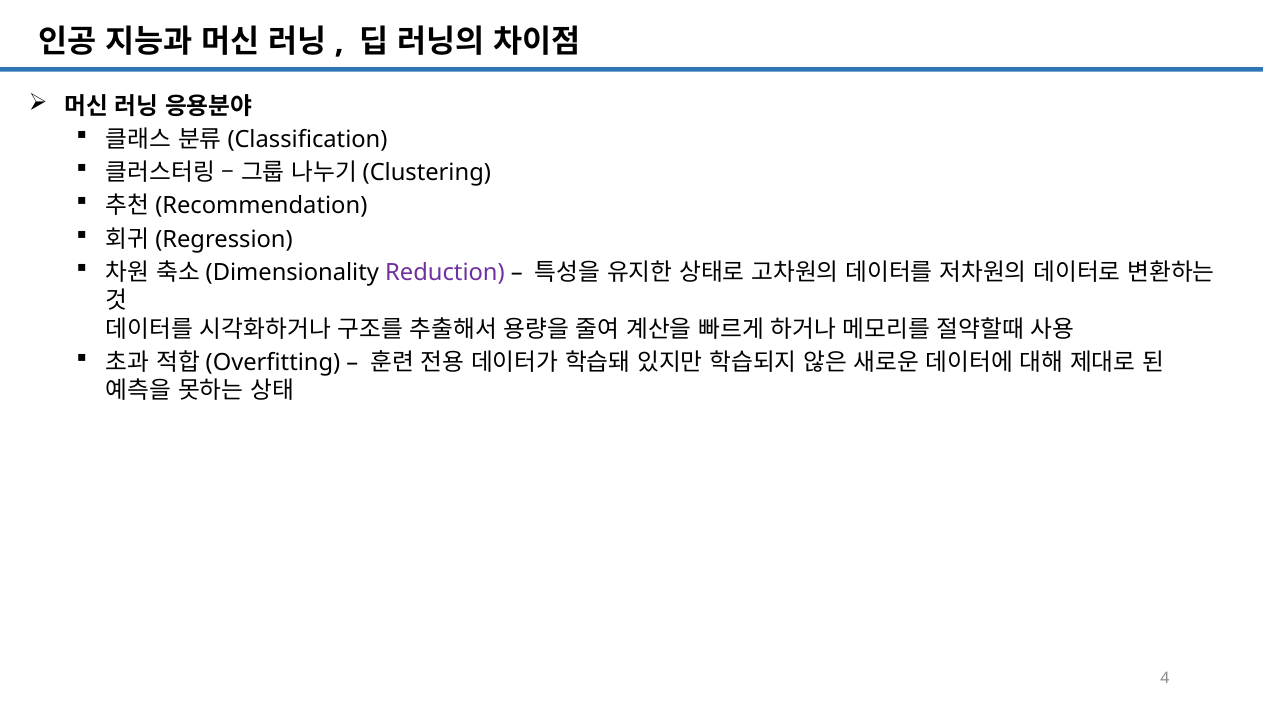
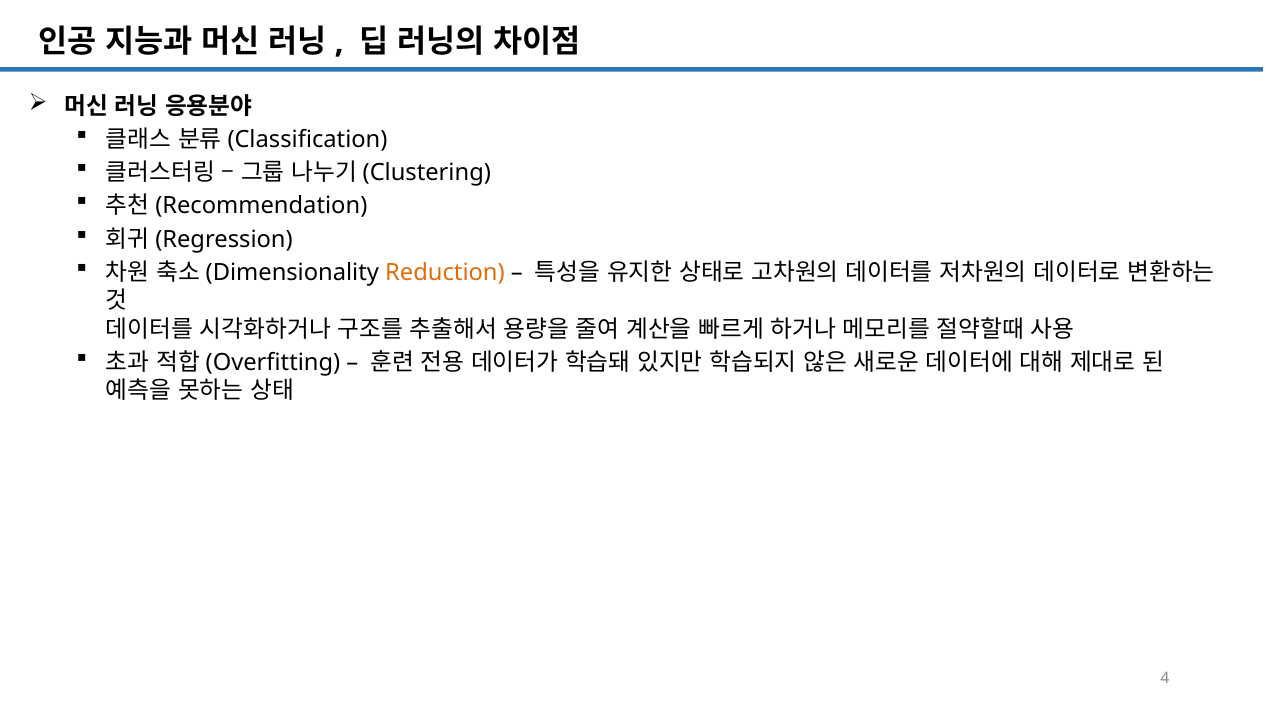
Reduction colour: purple -> orange (445, 272)
